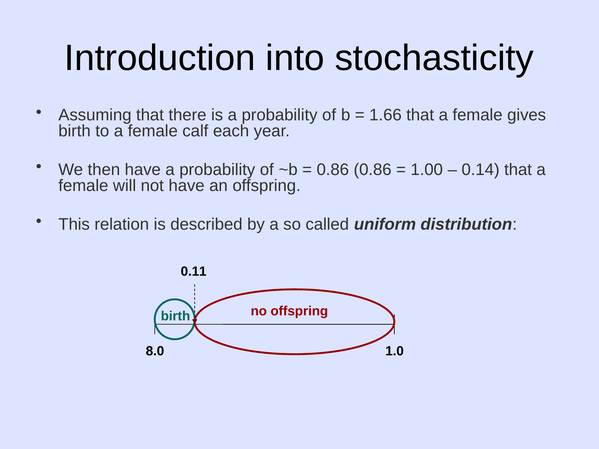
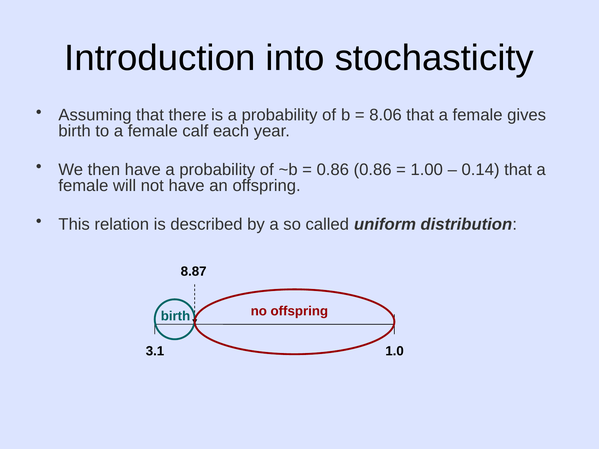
1.66: 1.66 -> 8.06 (385, 115)
0.11: 0.11 -> 8.87 (194, 271)
8.0: 8.0 -> 3.1 (155, 351)
